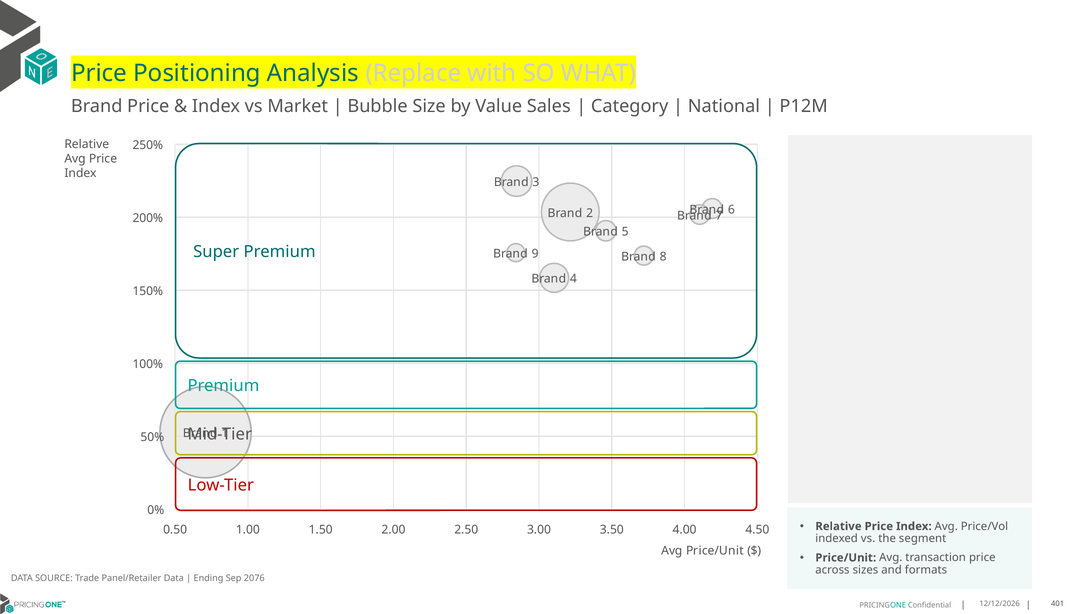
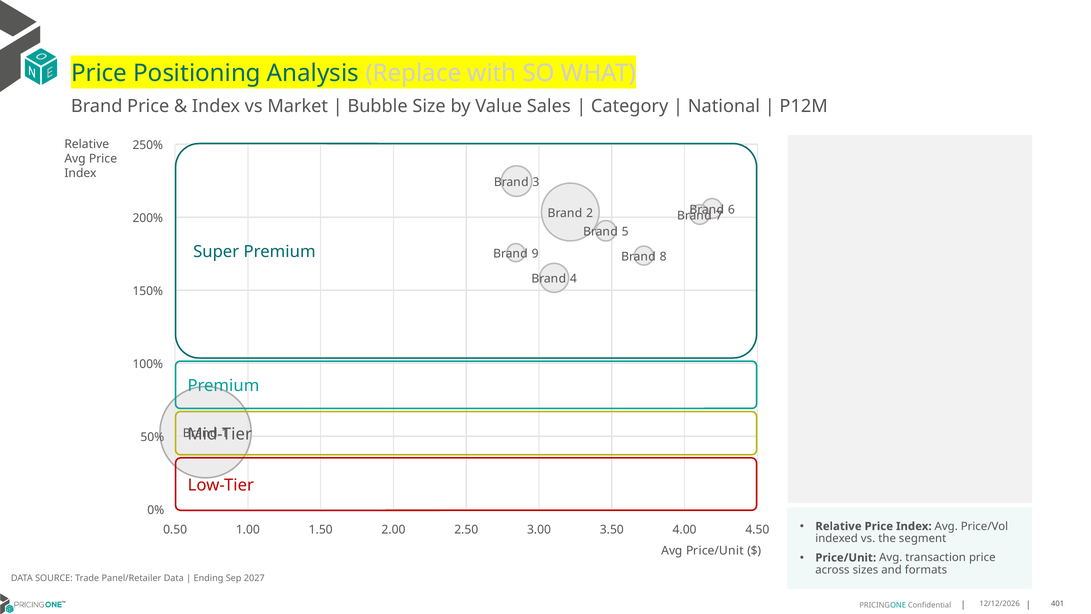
2076: 2076 -> 2027 (254, 578)
